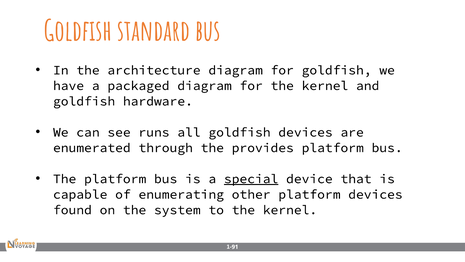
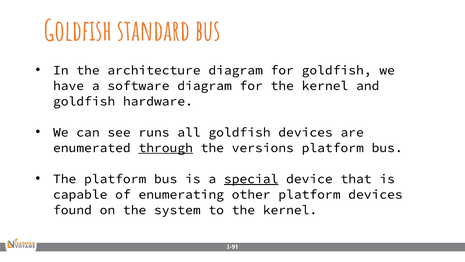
packaged: packaged -> software (138, 86)
through underline: none -> present (166, 148)
provides: provides -> versions (263, 148)
